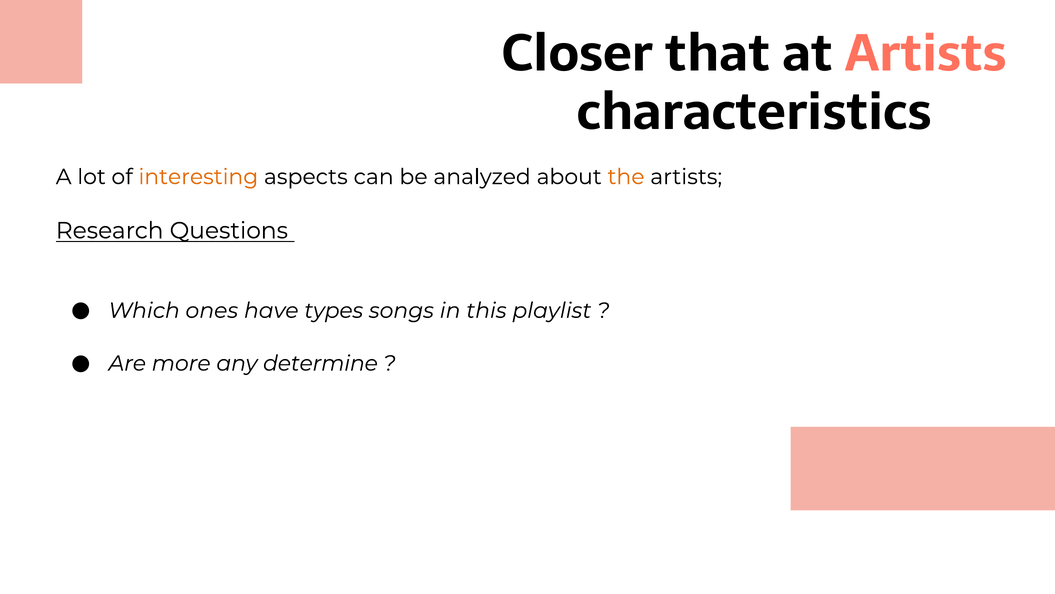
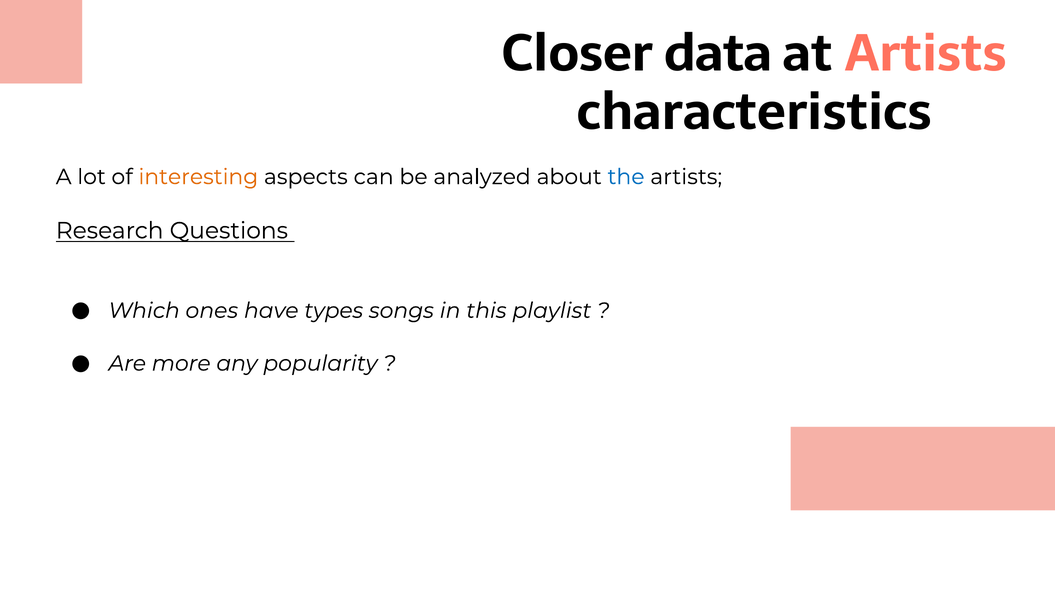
that: that -> data (718, 54)
the colour: orange -> blue (626, 177)
determine: determine -> popularity (320, 363)
